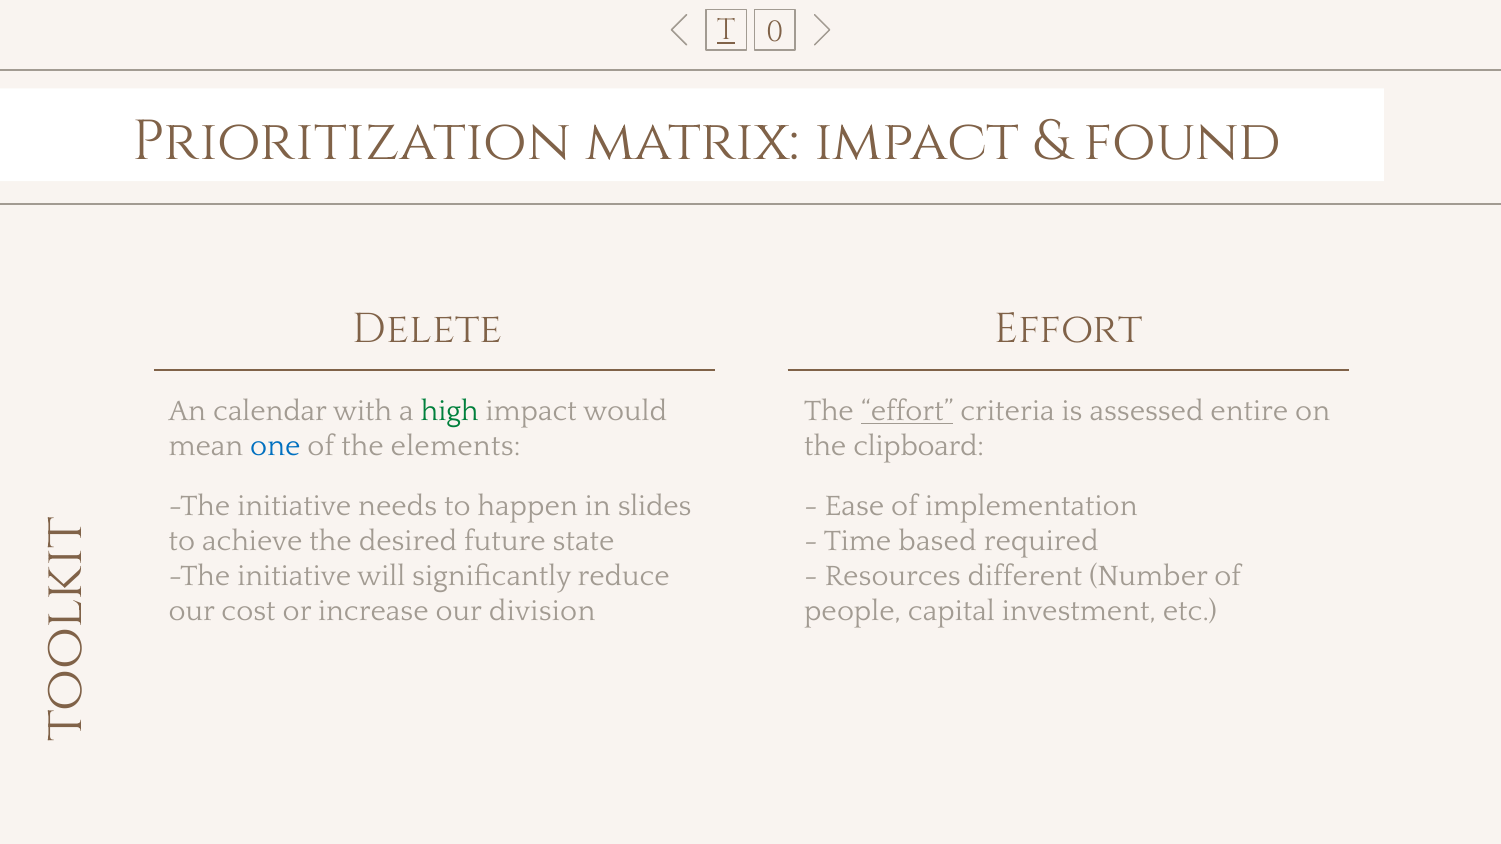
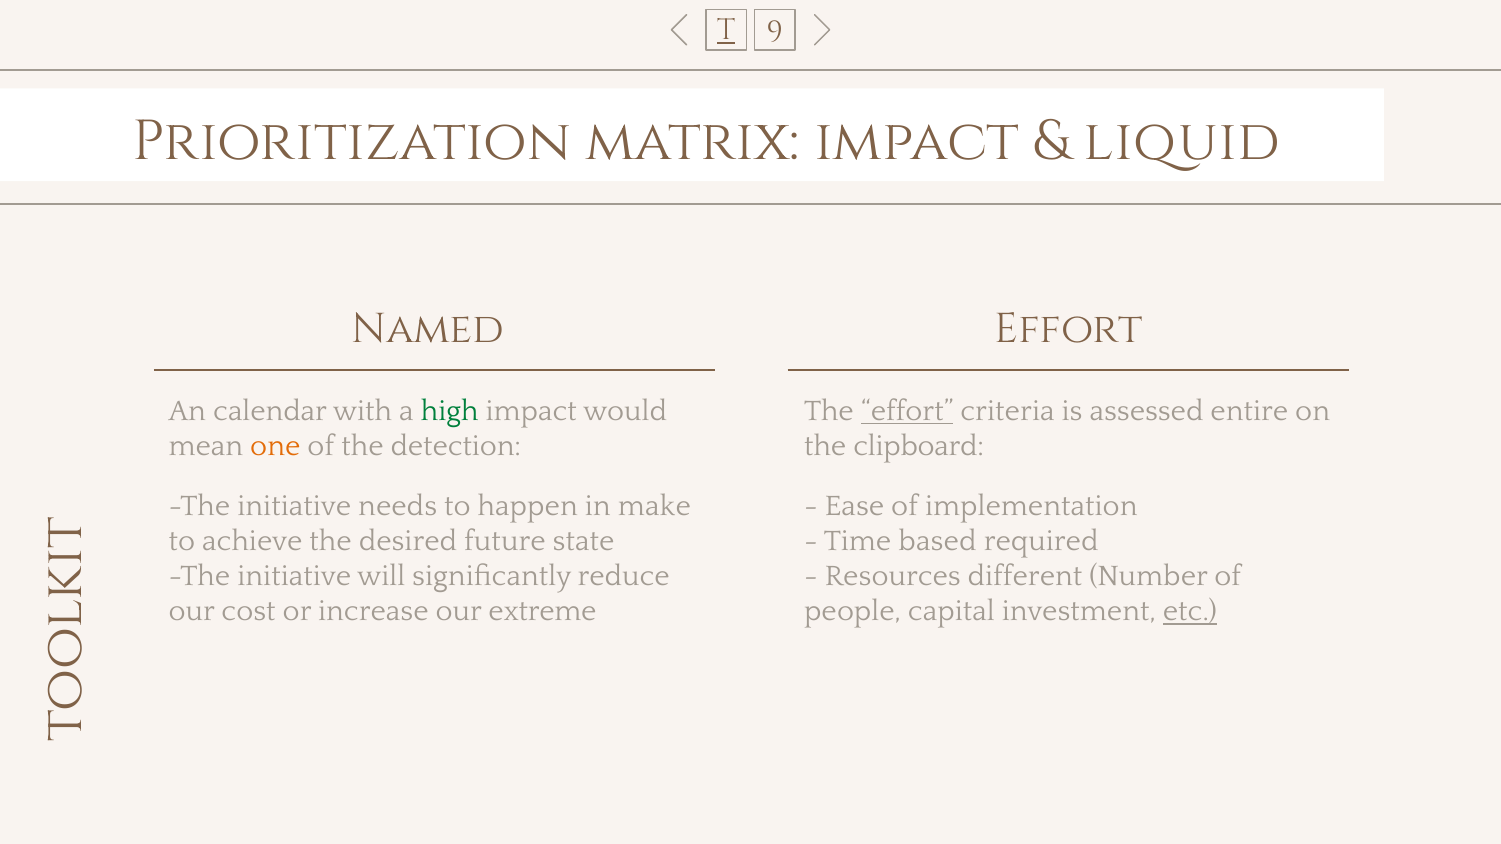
0: 0 -> 9 (775, 32)
found: found -> liquid (1182, 141)
Delete: Delete -> Named (428, 328)
one colour: blue -> orange (275, 446)
elements: elements -> detection (456, 446)
slides: slides -> make (654, 506)
division: division -> extreme (542, 611)
etc underline: none -> present (1190, 611)
